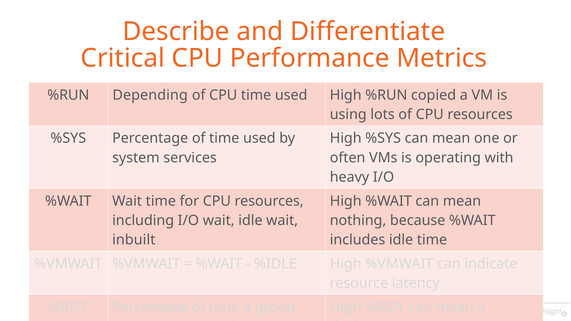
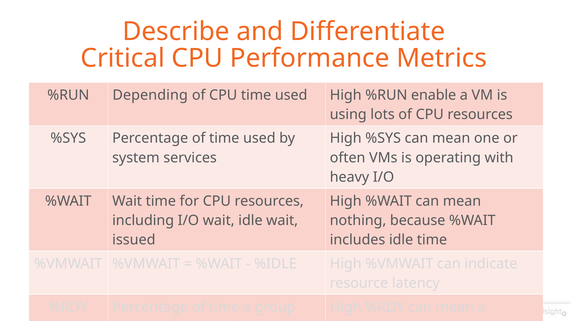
copied: copied -> enable (434, 95)
inbuilt: inbuilt -> issued (134, 240)
